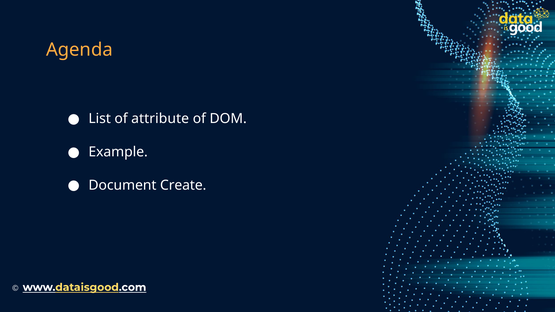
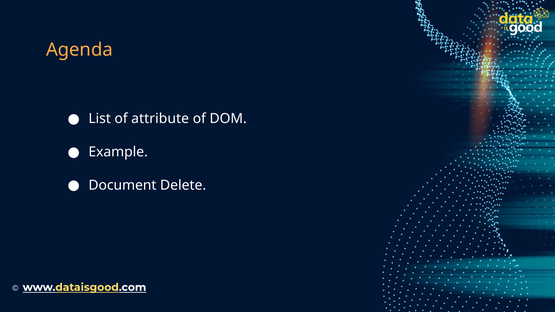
Create: Create -> Delete (183, 185)
